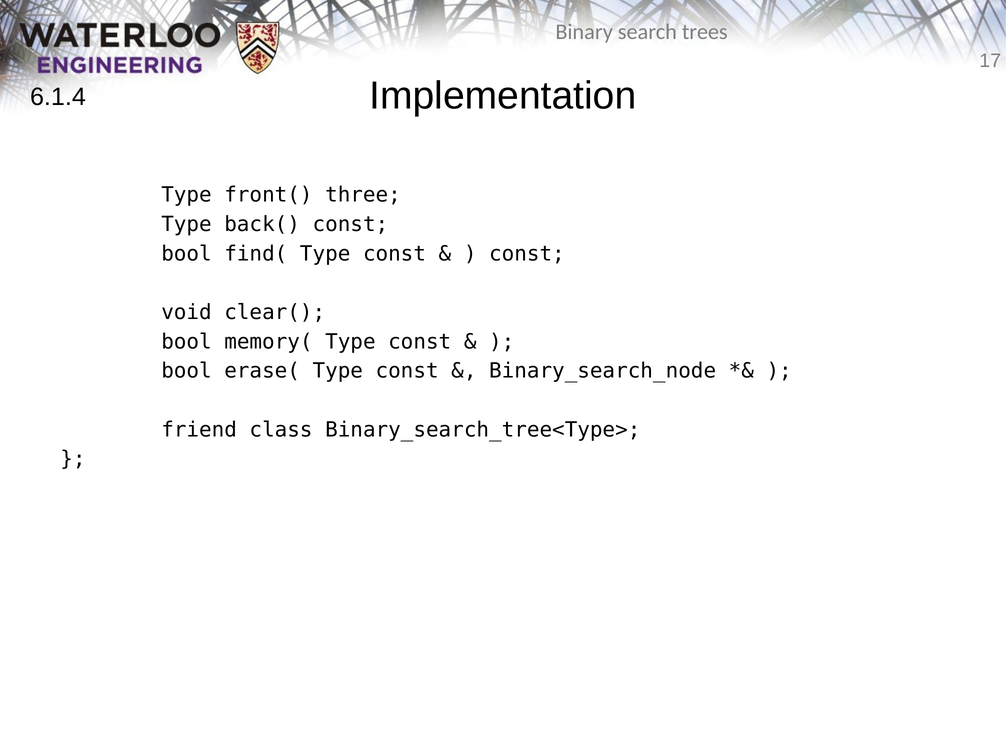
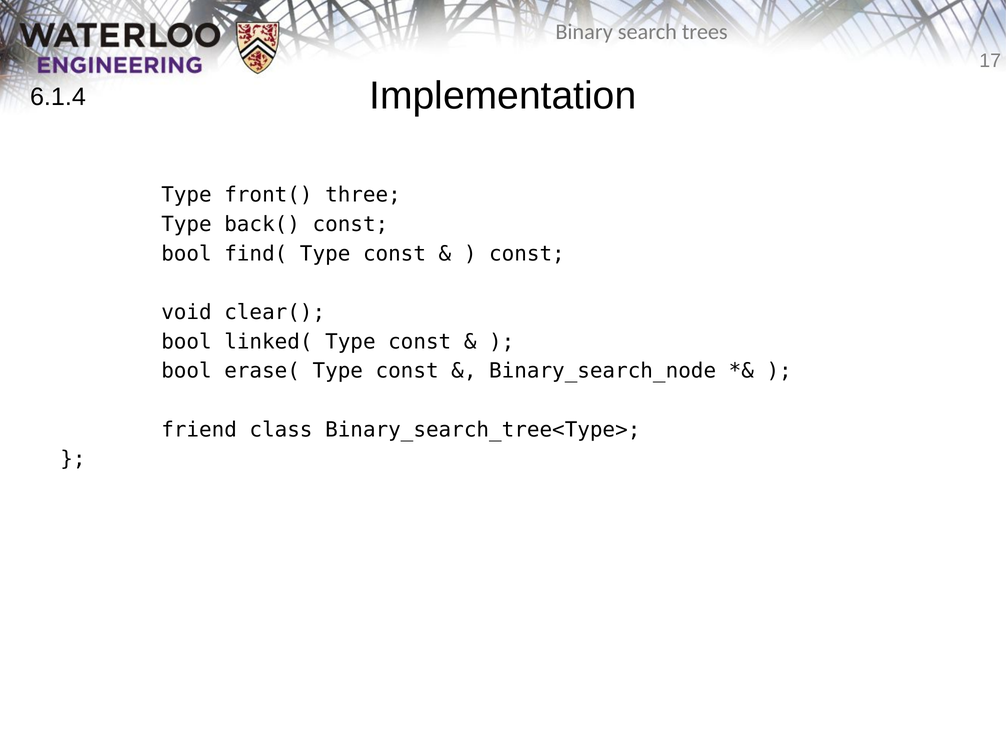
memory(: memory( -> linked( (268, 342)
